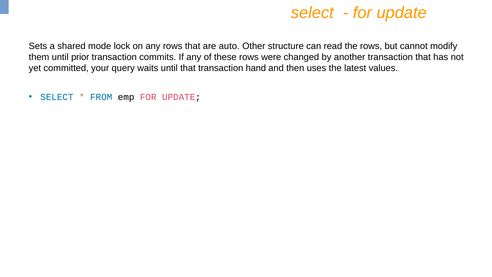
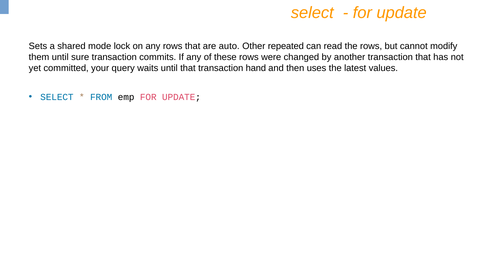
structure: structure -> repeated (286, 46)
prior: prior -> sure (80, 57)
